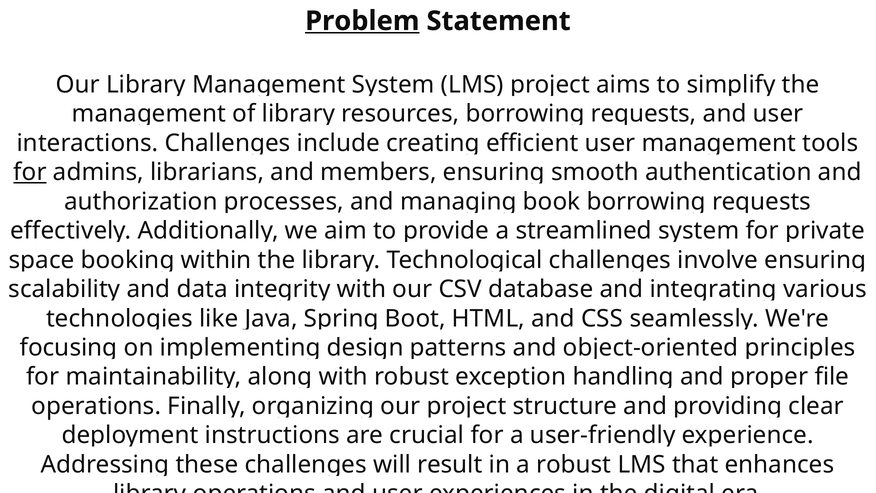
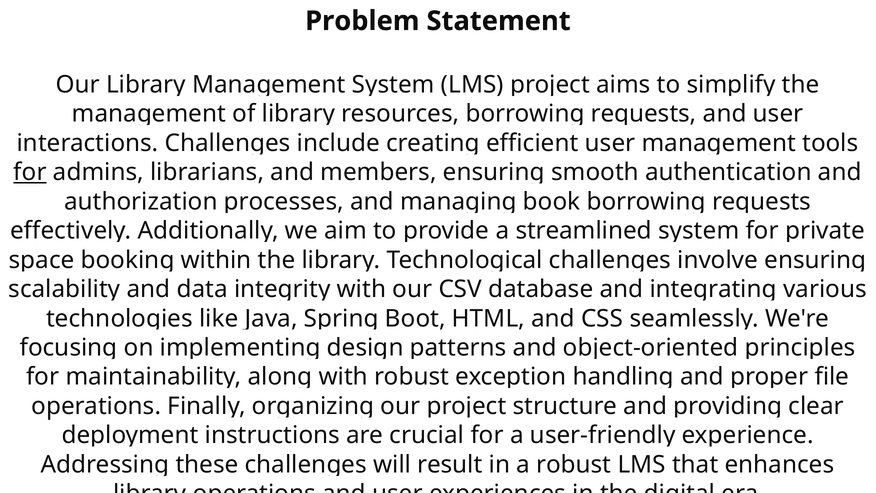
Problem underline: present -> none (362, 21)
